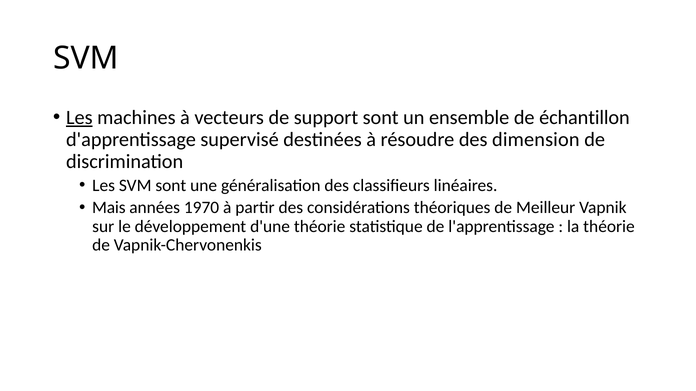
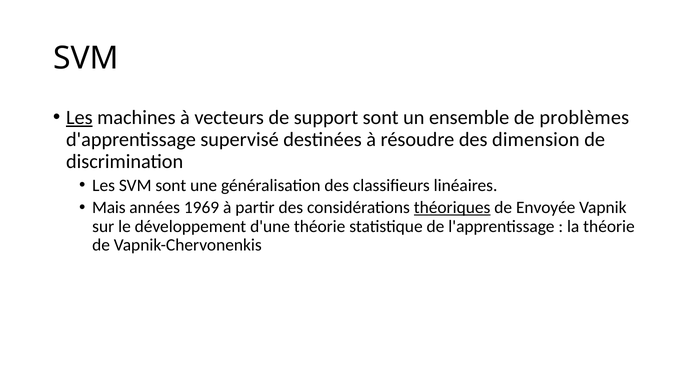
échantillon: échantillon -> problèmes (584, 118)
1970: 1970 -> 1969 (202, 208)
théoriques underline: none -> present (452, 208)
Meilleur: Meilleur -> Envoyée (546, 208)
